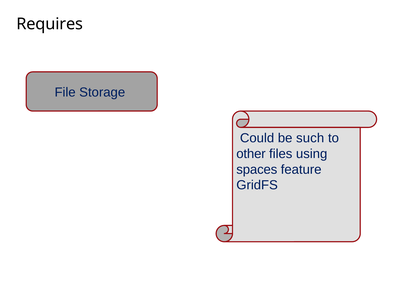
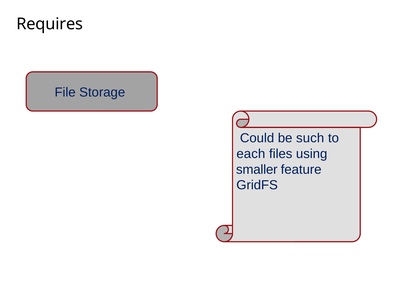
other: other -> each (251, 154)
spaces: spaces -> smaller (257, 170)
